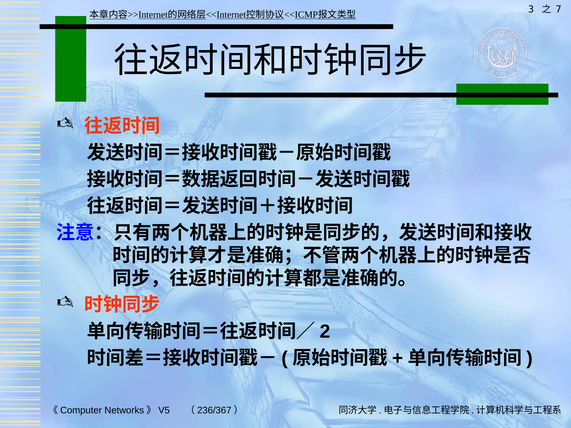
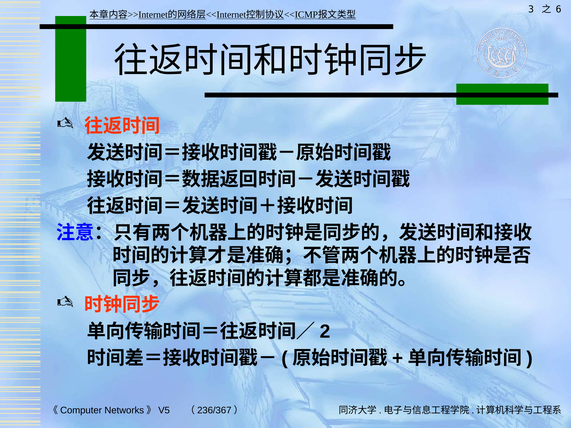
7: 7 -> 6 (559, 9)
